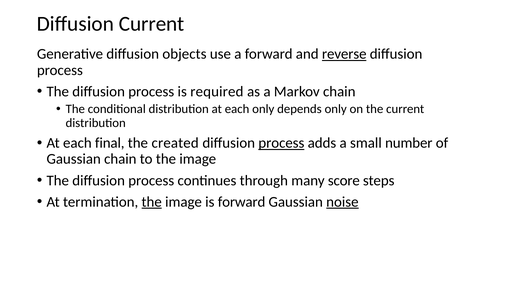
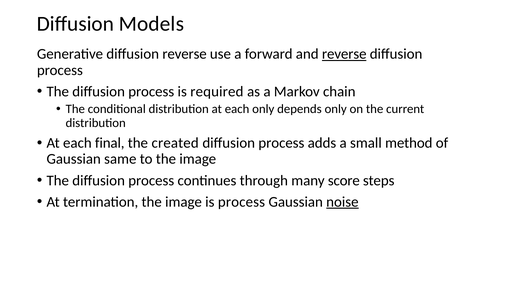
Diffusion Current: Current -> Models (151, 24)
diffusion objects: objects -> reverse (185, 54)
process underline: present -> none (281, 143)
number: number -> method (409, 143)
Gaussian chain: chain -> same (120, 159)
the underline: present -> none (152, 202)
is forward: forward -> process (241, 202)
